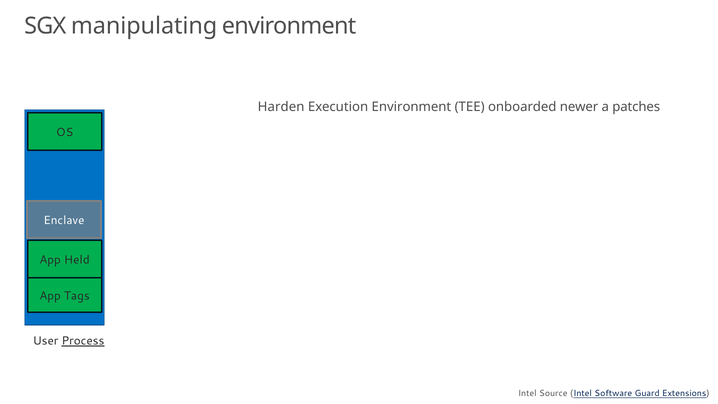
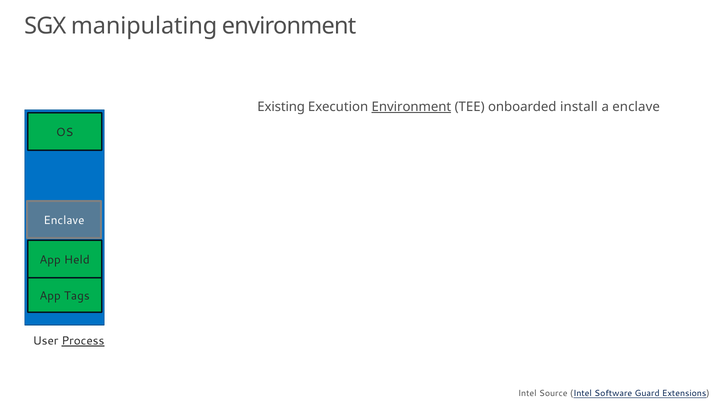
Harden: Harden -> Existing (281, 107)
Environment underline: none -> present (411, 107)
newer: newer -> install (579, 107)
a patches: patches -> enclave (636, 107)
